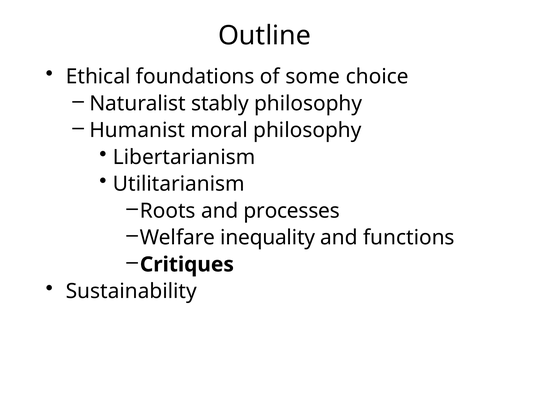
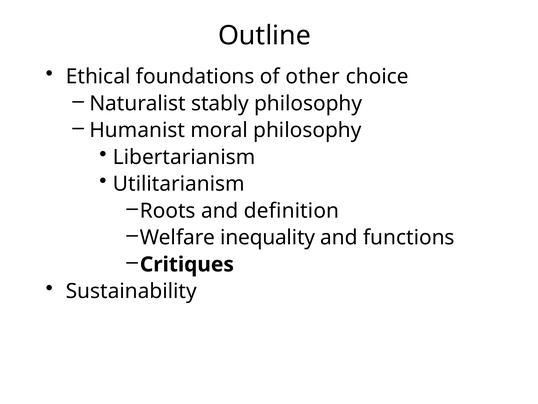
some: some -> other (313, 77)
processes: processes -> definition (292, 211)
